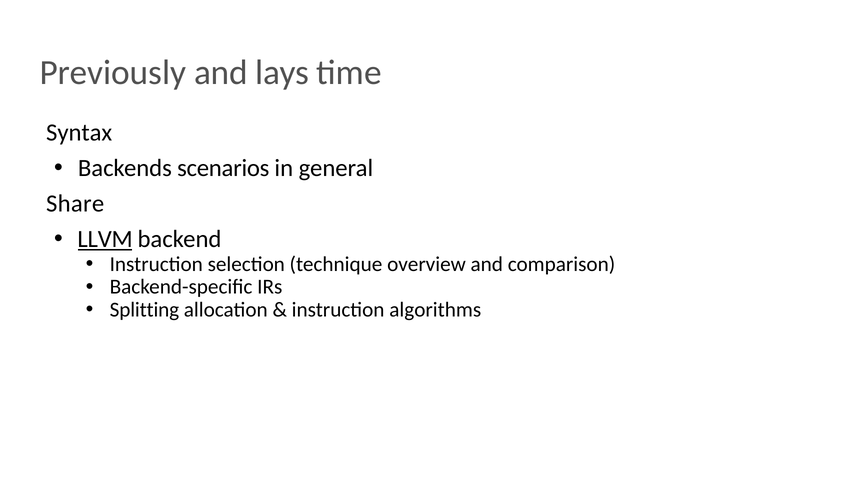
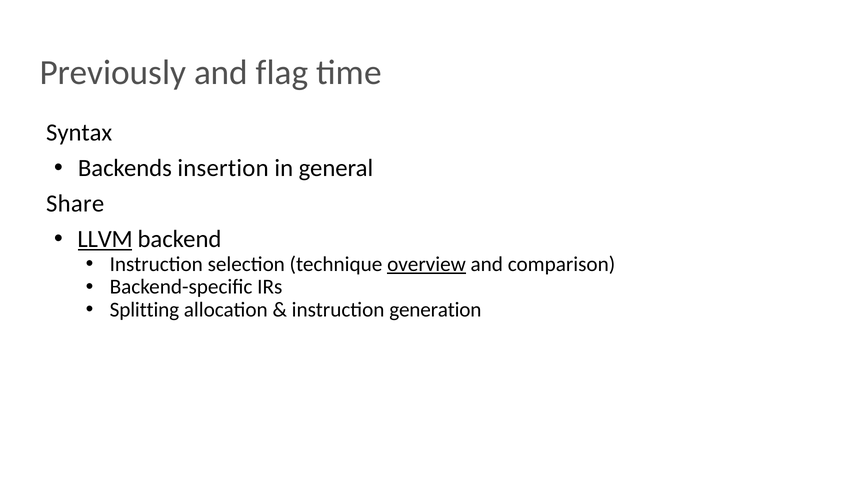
lays: lays -> flag (282, 73)
scenarios: scenarios -> insertion (223, 168)
overview underline: none -> present (426, 264)
algorithms: algorithms -> generation (435, 310)
